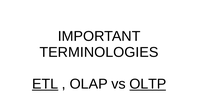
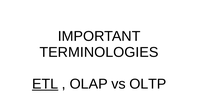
OLTP underline: present -> none (148, 84)
